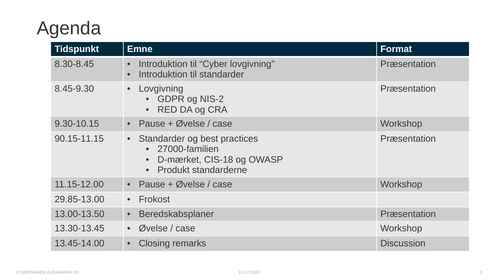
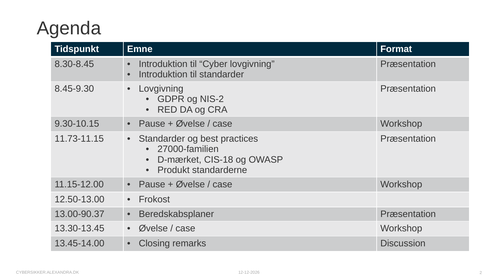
90.15-11.15: 90.15-11.15 -> 11.73-11.15 (79, 139)
29.85-13.00: 29.85-13.00 -> 12.50-13.00 (80, 199)
13.00-13.50: 13.00-13.50 -> 13.00-90.37 (80, 214)
